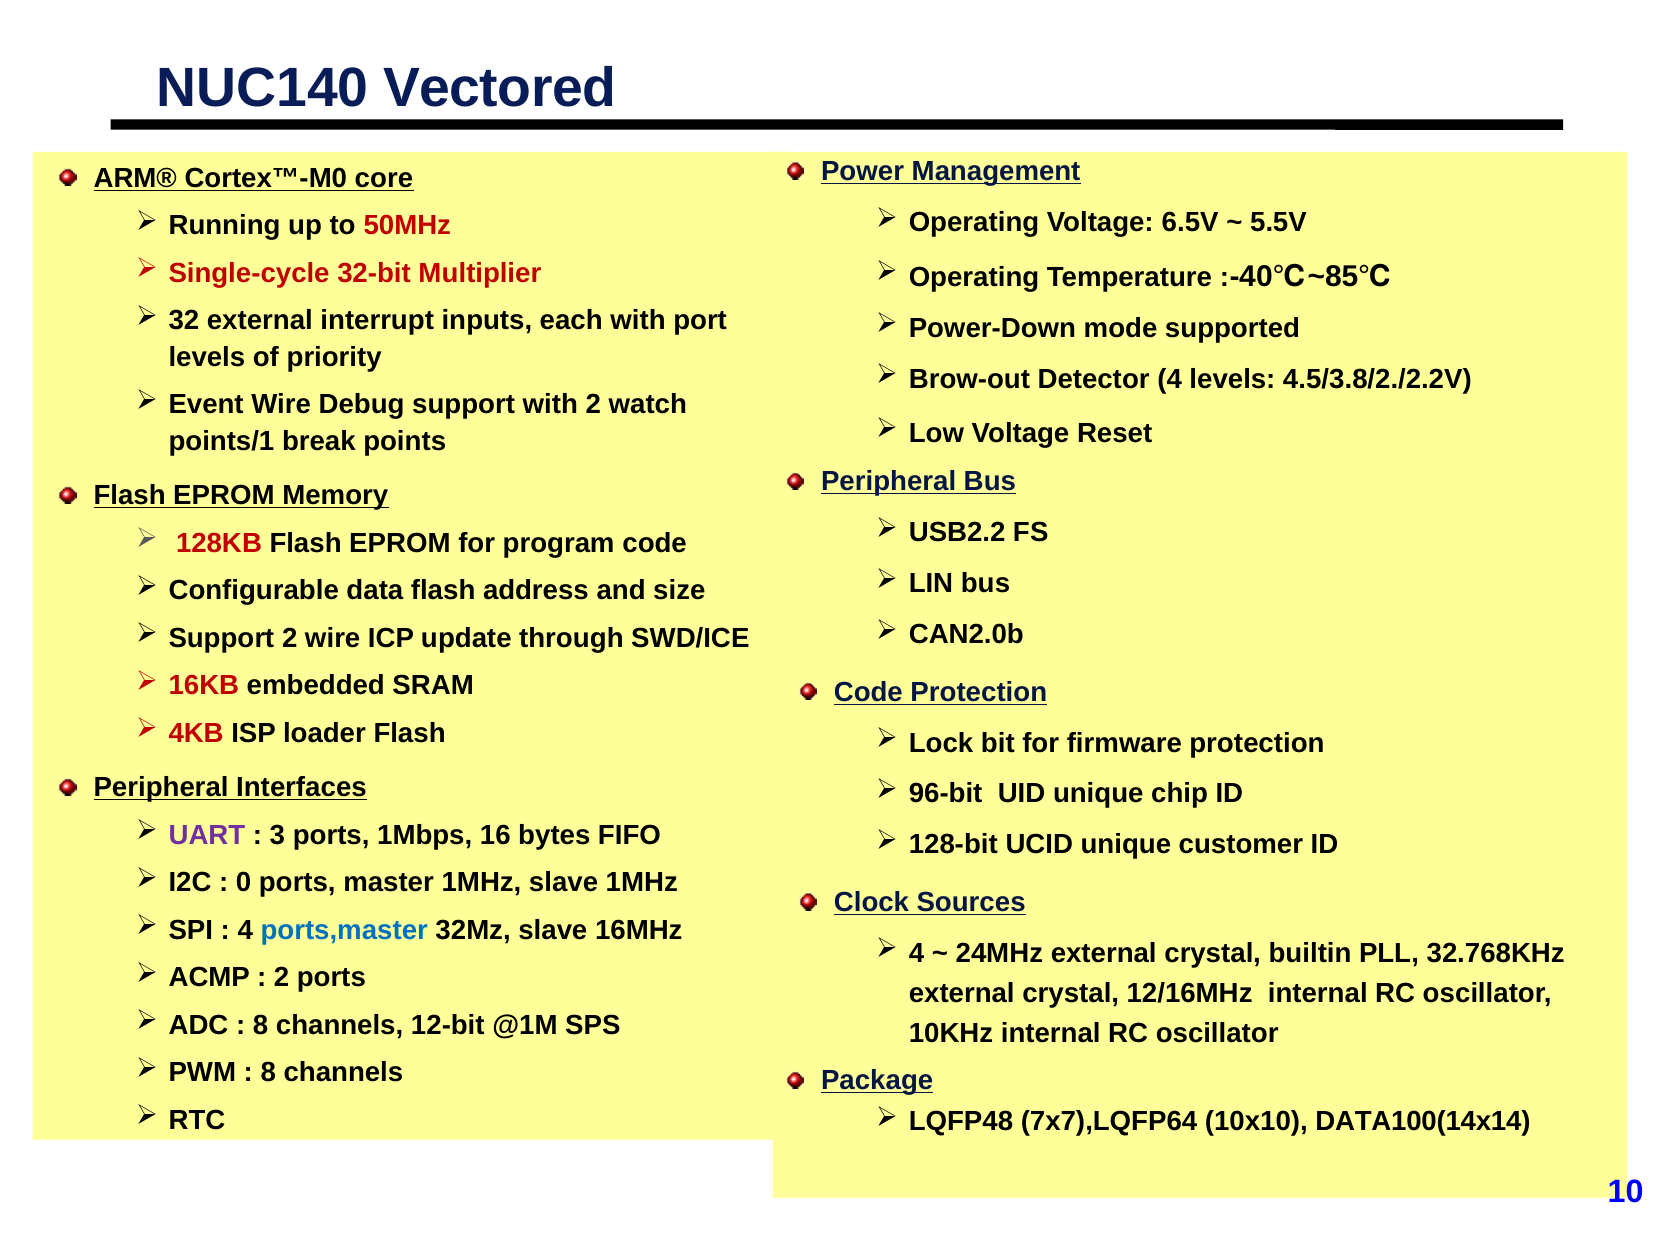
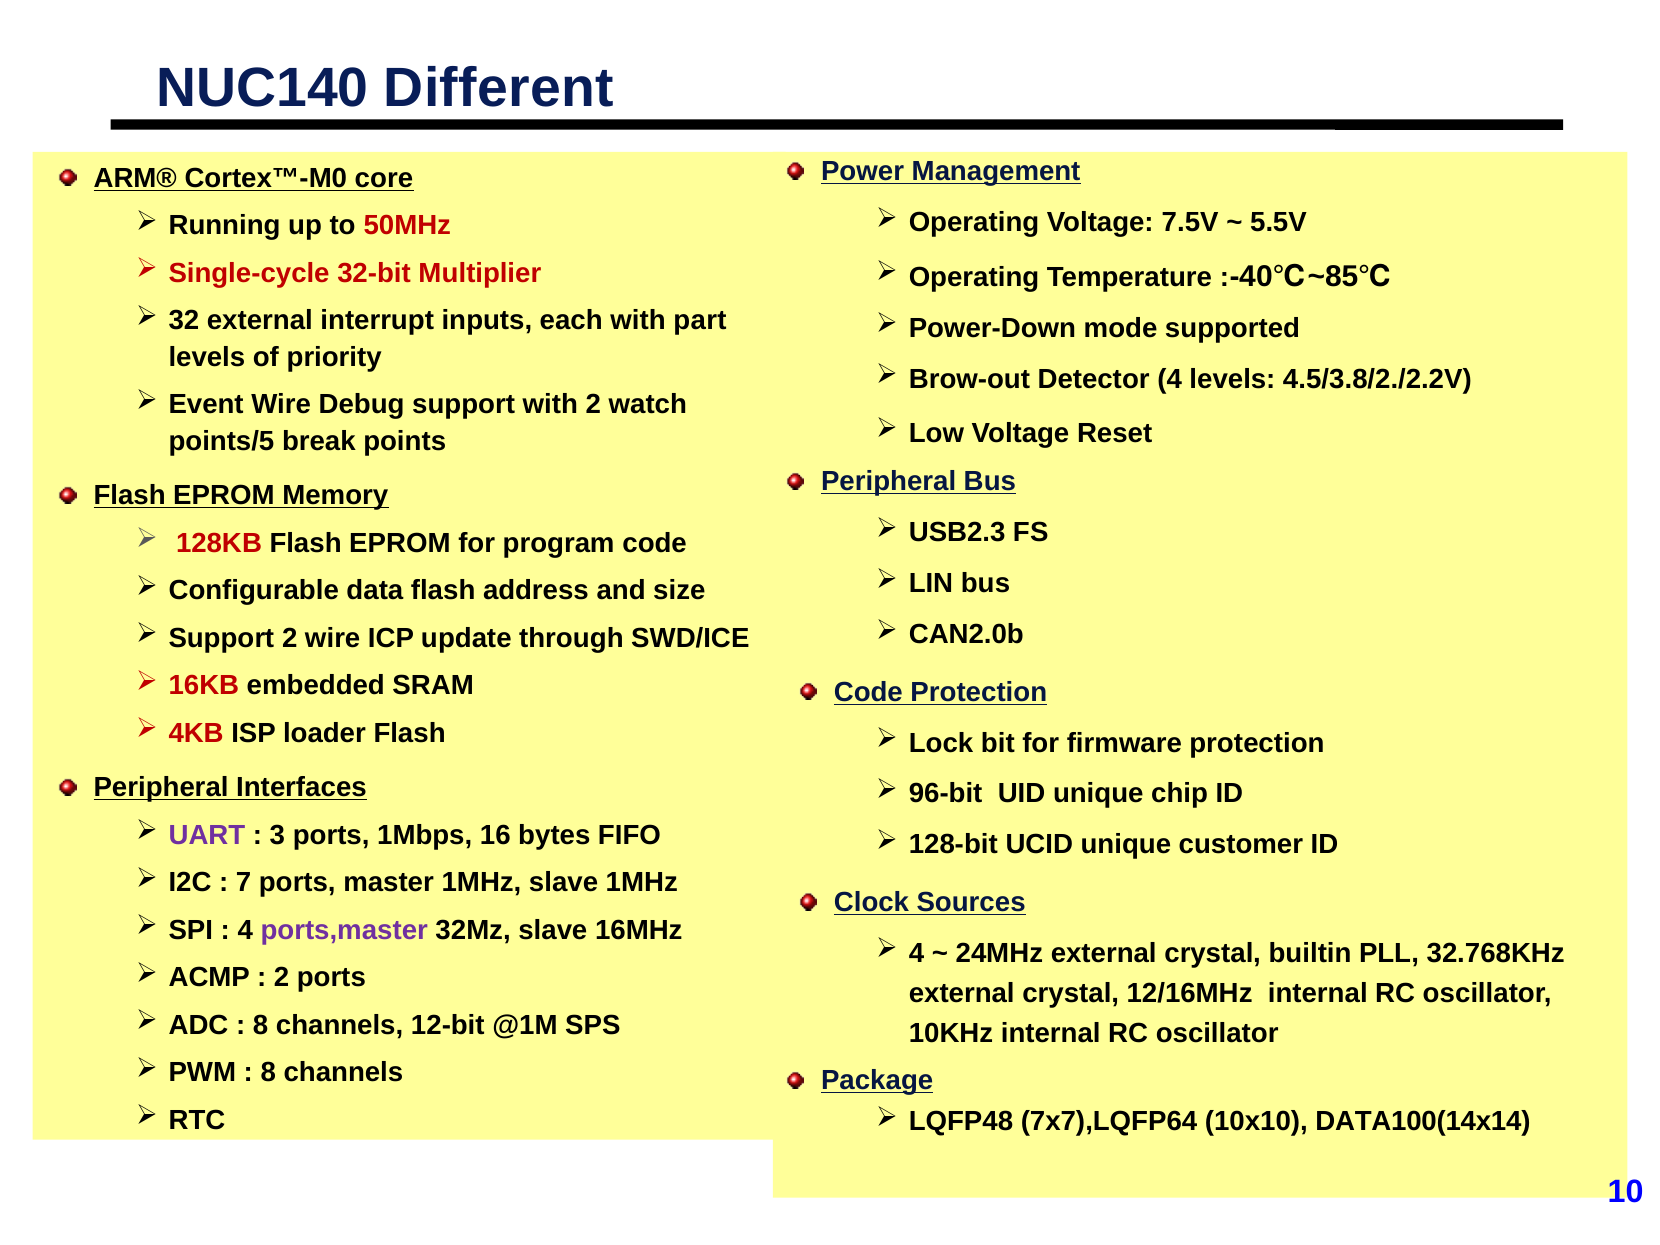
Vectored: Vectored -> Different (499, 88)
6.5V: 6.5V -> 7.5V (1190, 222)
port: port -> part (700, 321)
points/1: points/1 -> points/5 (221, 441)
USB2.2: USB2.2 -> USB2.3 (957, 533)
0: 0 -> 7 (244, 883)
ports,master colour: blue -> purple (344, 930)
